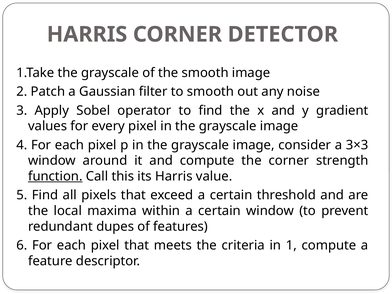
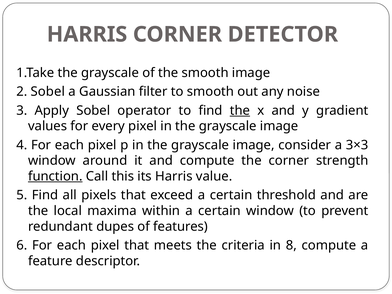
2 Patch: Patch -> Sobel (48, 92)
the underline: none -> present (240, 110)
1: 1 -> 8 (291, 245)
